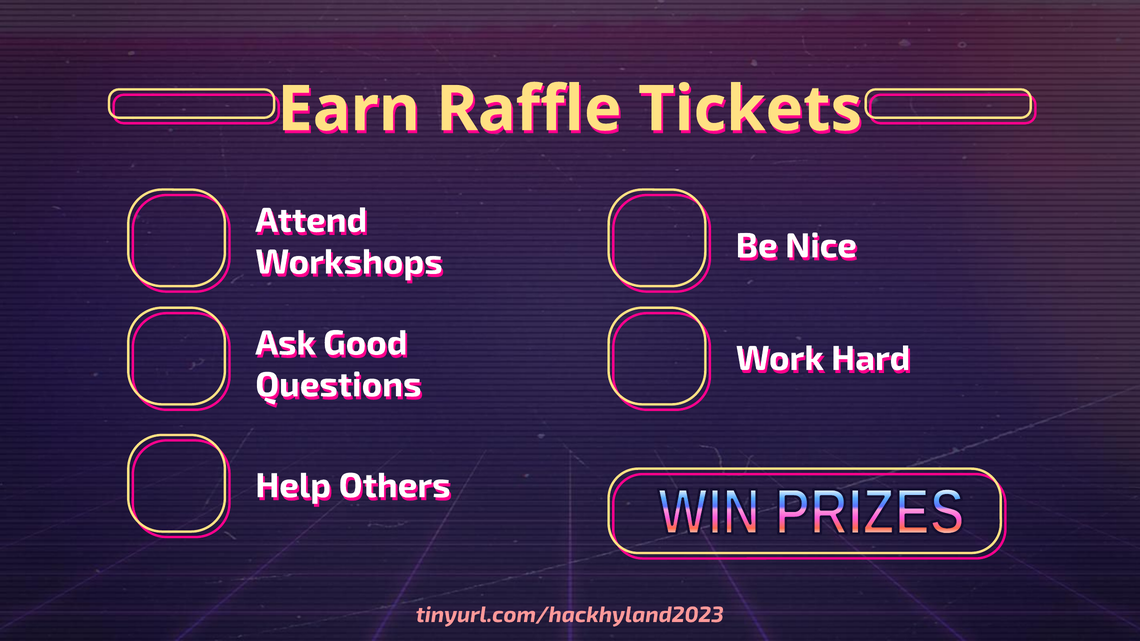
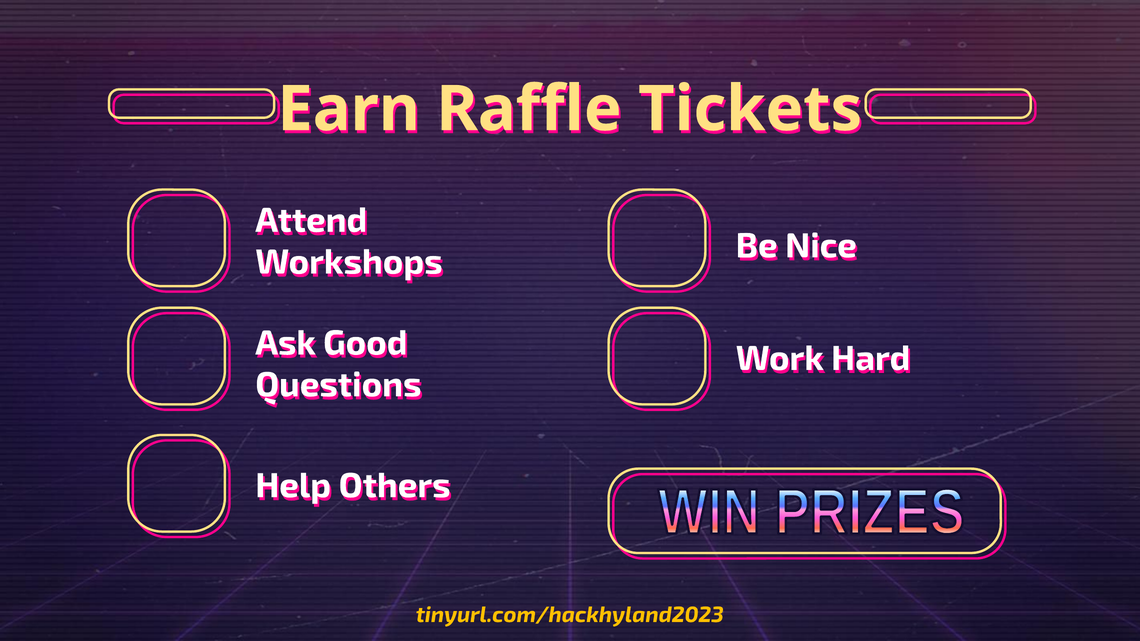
tinyurl.com/hackhyland2023 colour: pink -> yellow (570, 615)
